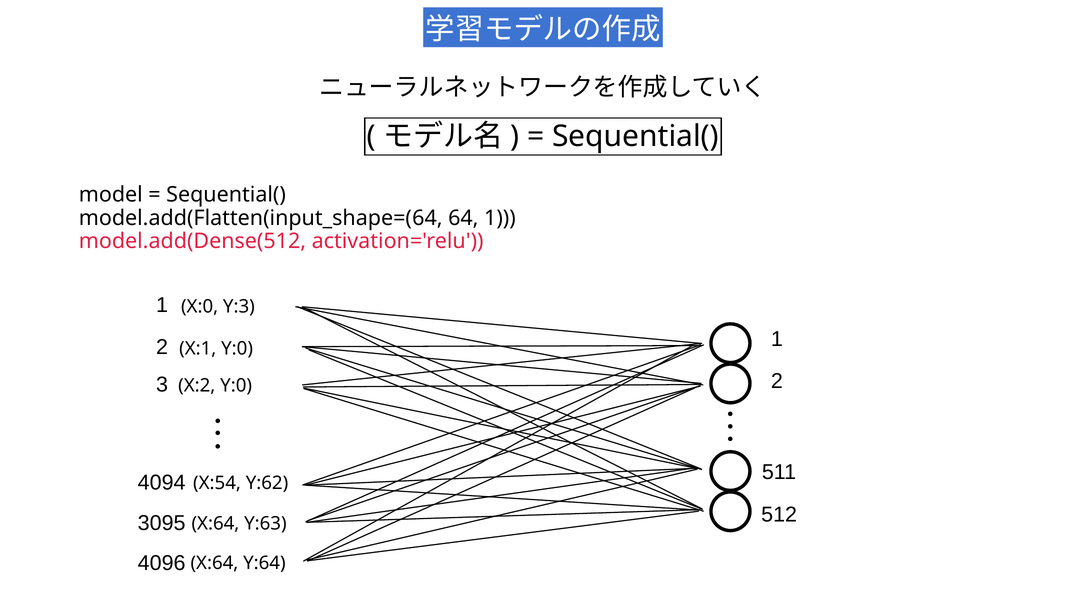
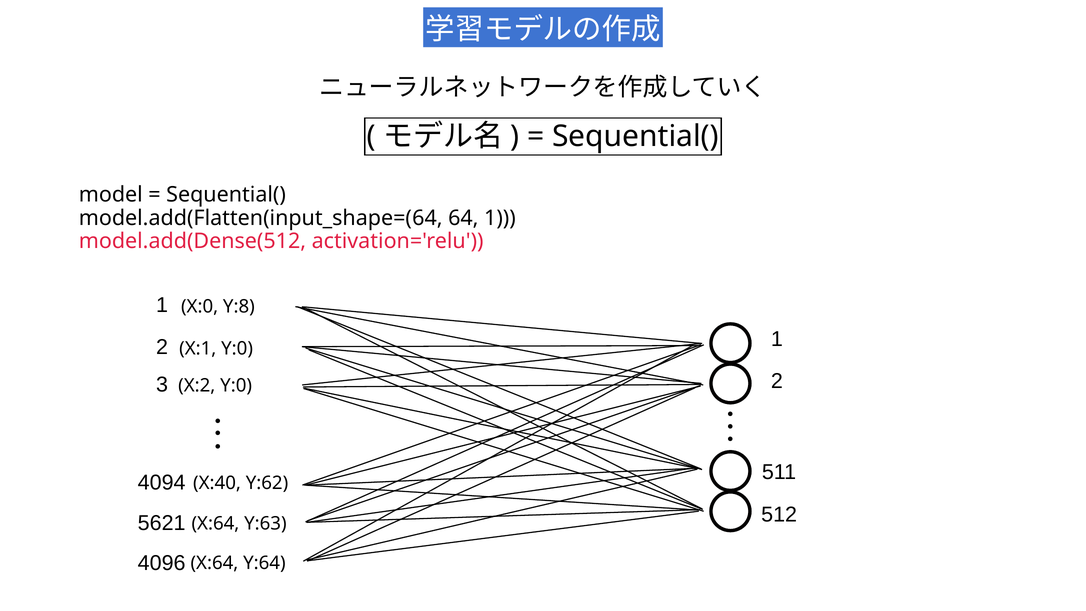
Y:3: Y:3 -> Y:8 (239, 307)
X:54: X:54 -> X:40 (217, 483)
3095: 3095 -> 5621 (162, 523)
